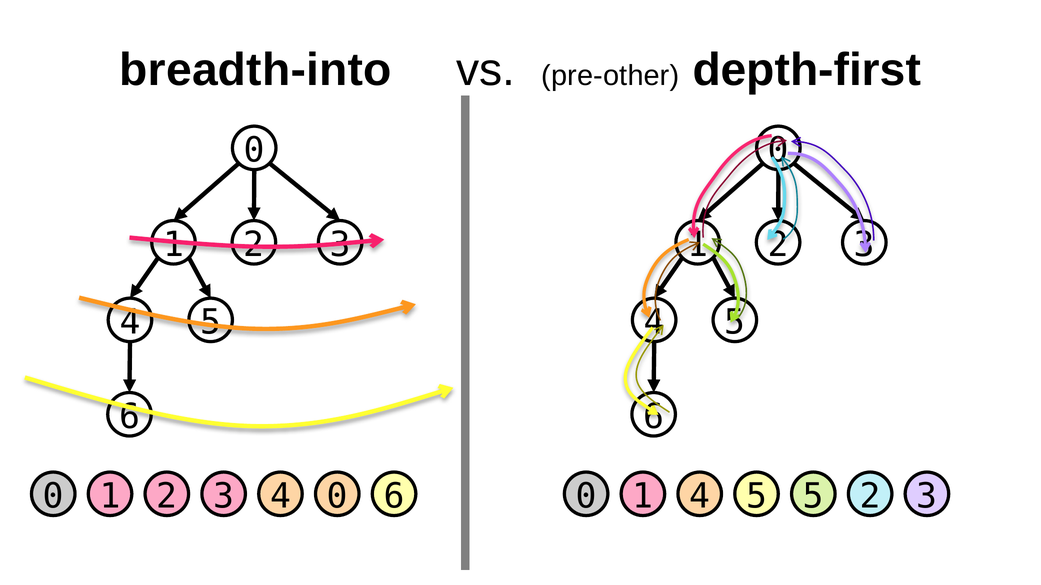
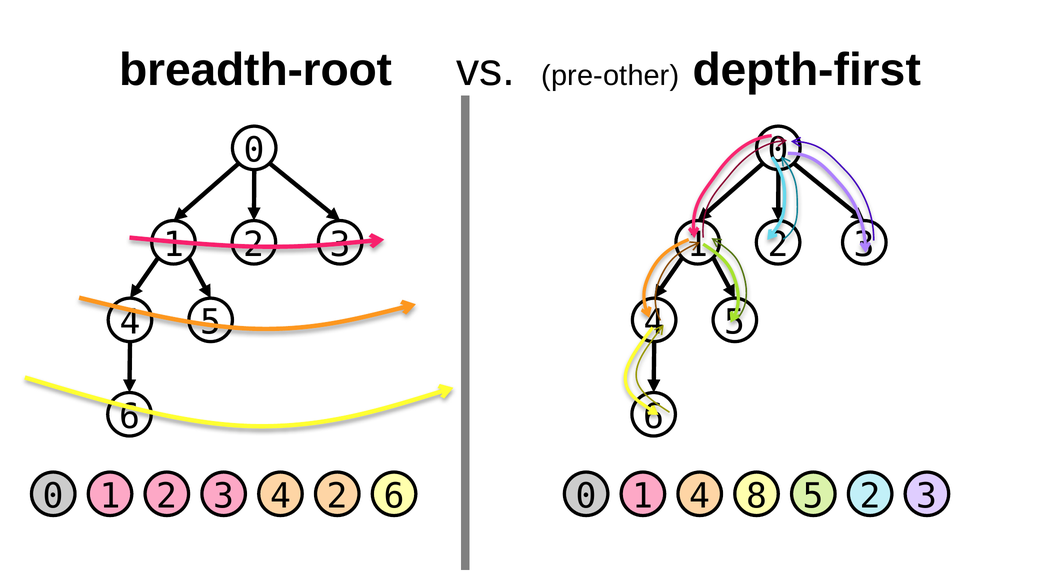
breadth-into: breadth-into -> breadth-root (256, 70)
4 0: 0 -> 2 (337, 497)
5: 5 -> 8 (757, 497)
